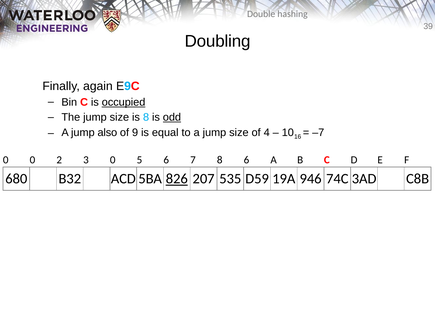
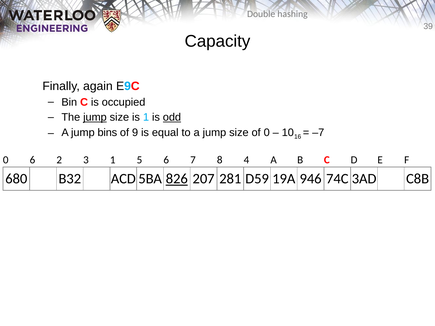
Doubling: Doubling -> Capacity (217, 41)
occupied underline: present -> none (124, 102)
jump underline: none -> present (95, 117)
is 8: 8 -> 1 (146, 117)
also: also -> bins (107, 133)
of 4: 4 -> 0 (267, 133)
0 0: 0 -> 6 (32, 160)
3 0: 0 -> 1 (113, 160)
8 6: 6 -> 4 (246, 160)
535: 535 -> 281 (230, 179)
